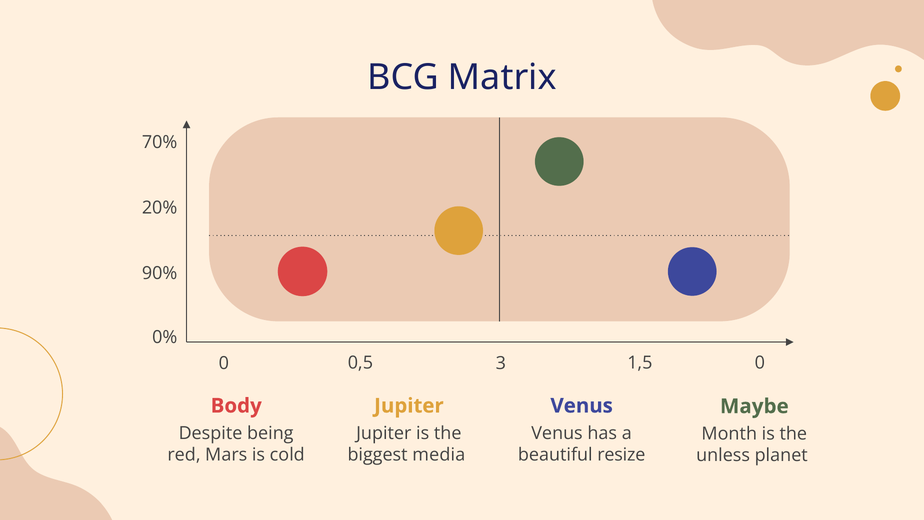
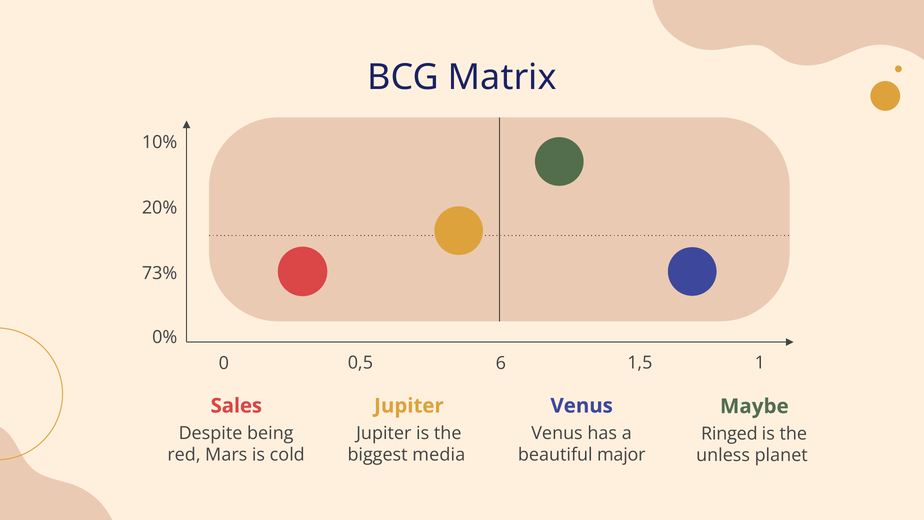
70%: 70% -> 10% (160, 142)
90%: 90% -> 73% (160, 273)
3: 3 -> 6 (501, 363)
1,5 0: 0 -> 1 (760, 363)
Body: Body -> Sales (236, 406)
Month: Month -> Ringed (729, 433)
resize: resize -> major (621, 455)
